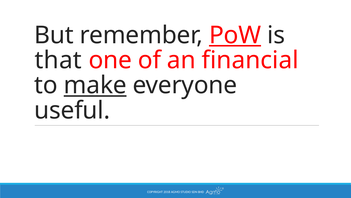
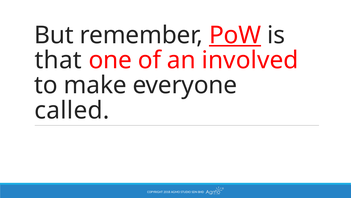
financial: financial -> involved (250, 60)
make underline: present -> none (95, 85)
useful: useful -> called (72, 110)
